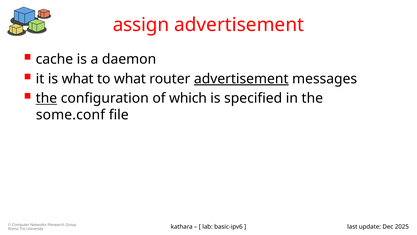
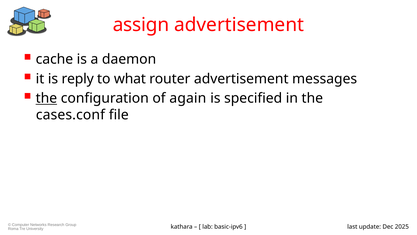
is what: what -> reply (78, 79)
advertisement underline: present -> none (241, 79)
which: which -> again (188, 98)
some.conf: some.conf -> cases.conf (70, 115)
